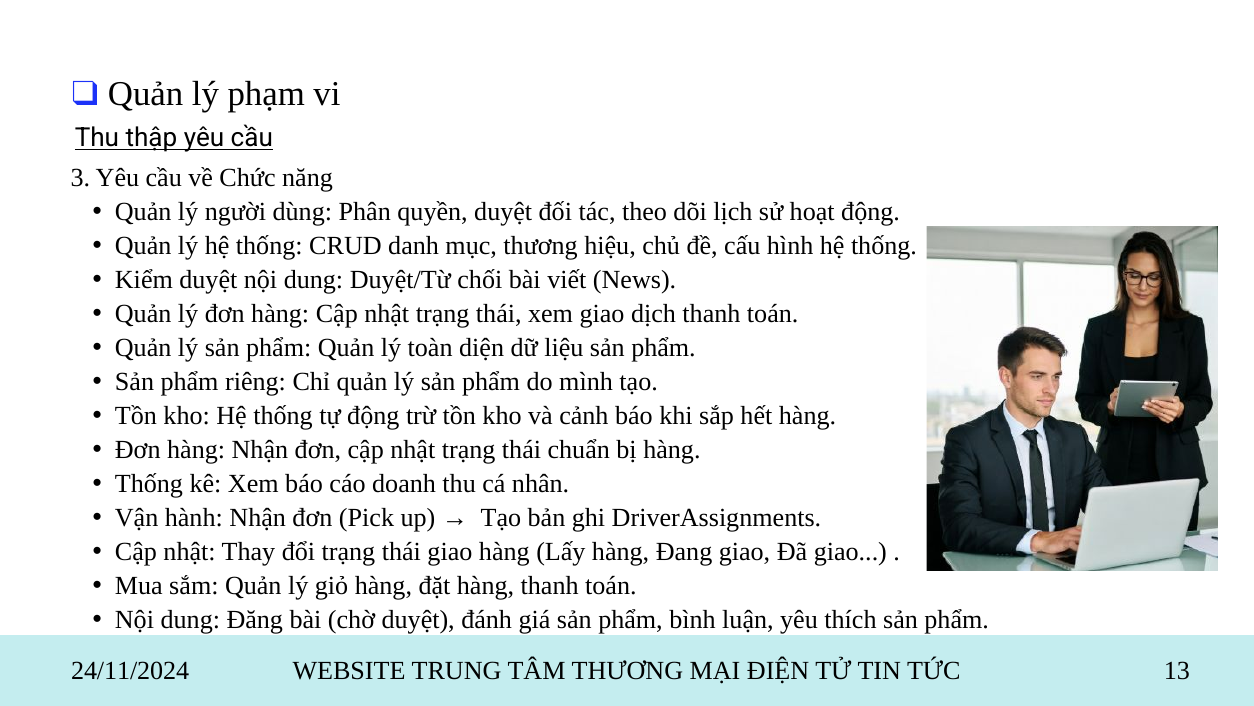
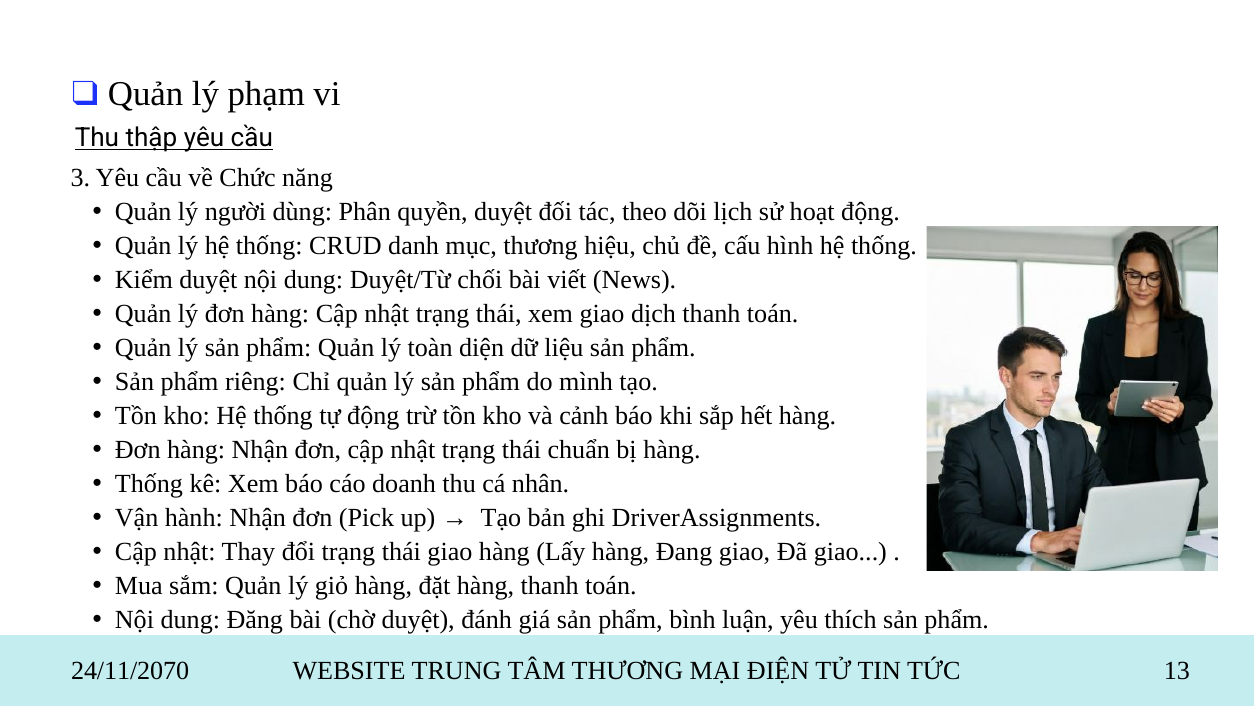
24/11/2024: 24/11/2024 -> 24/11/2070 (130, 671)
